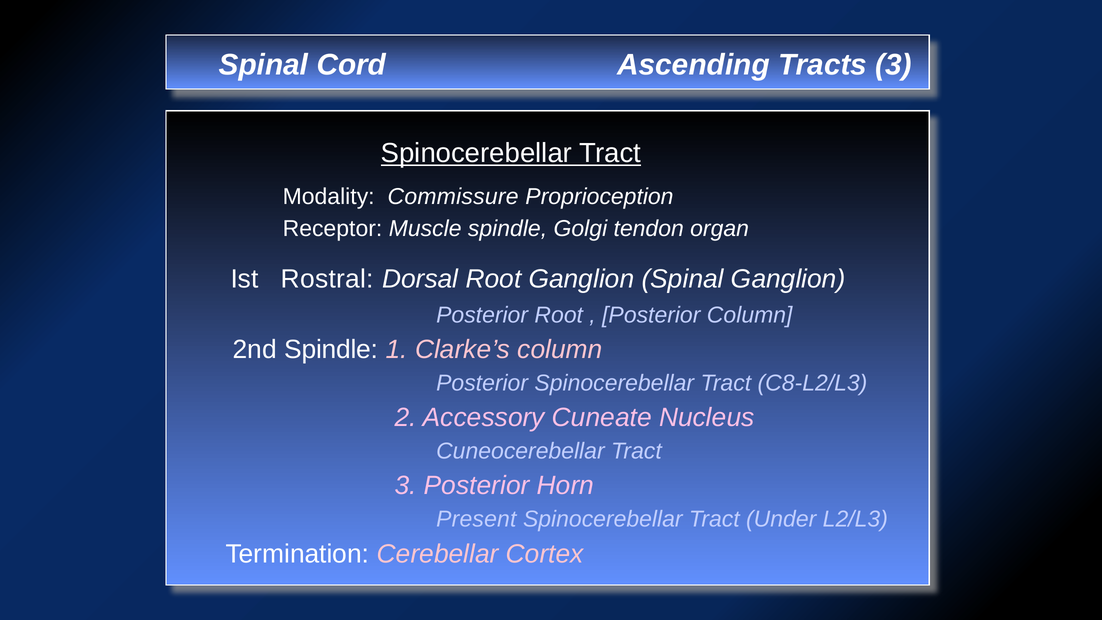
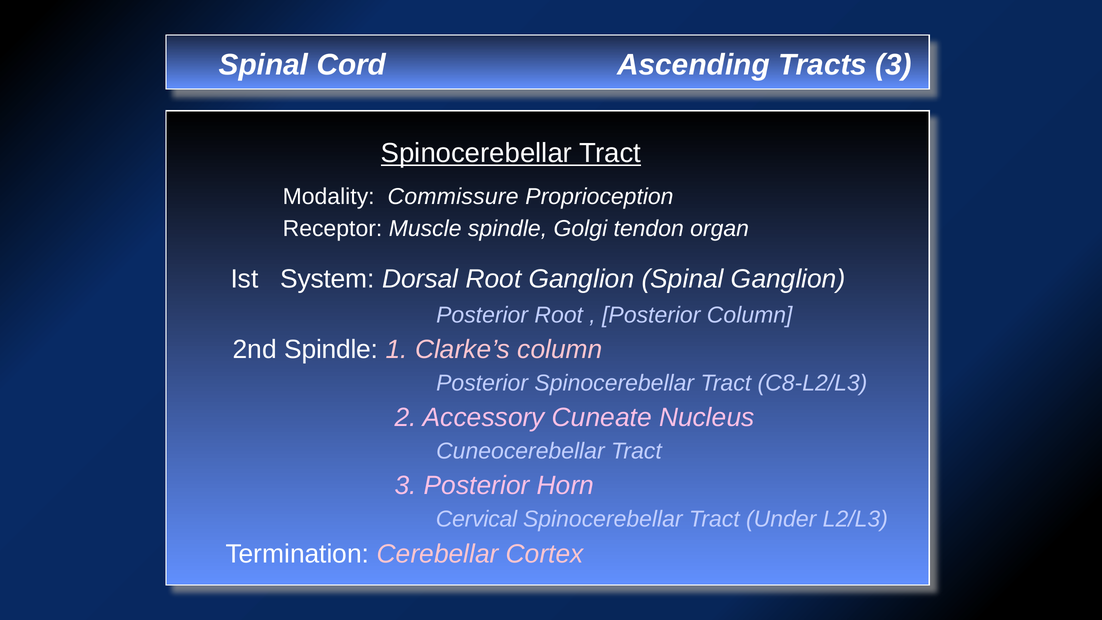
Rostral: Rostral -> System (327, 279)
Present: Present -> Cervical (477, 519)
